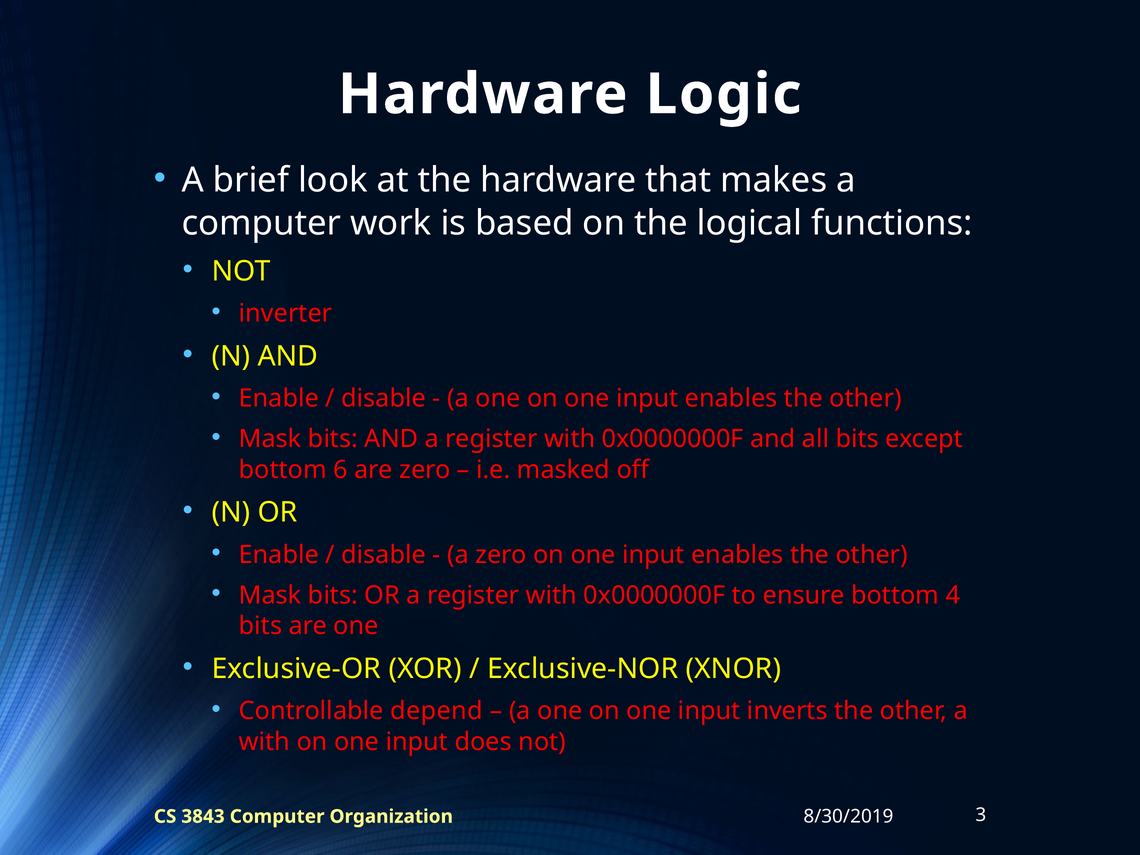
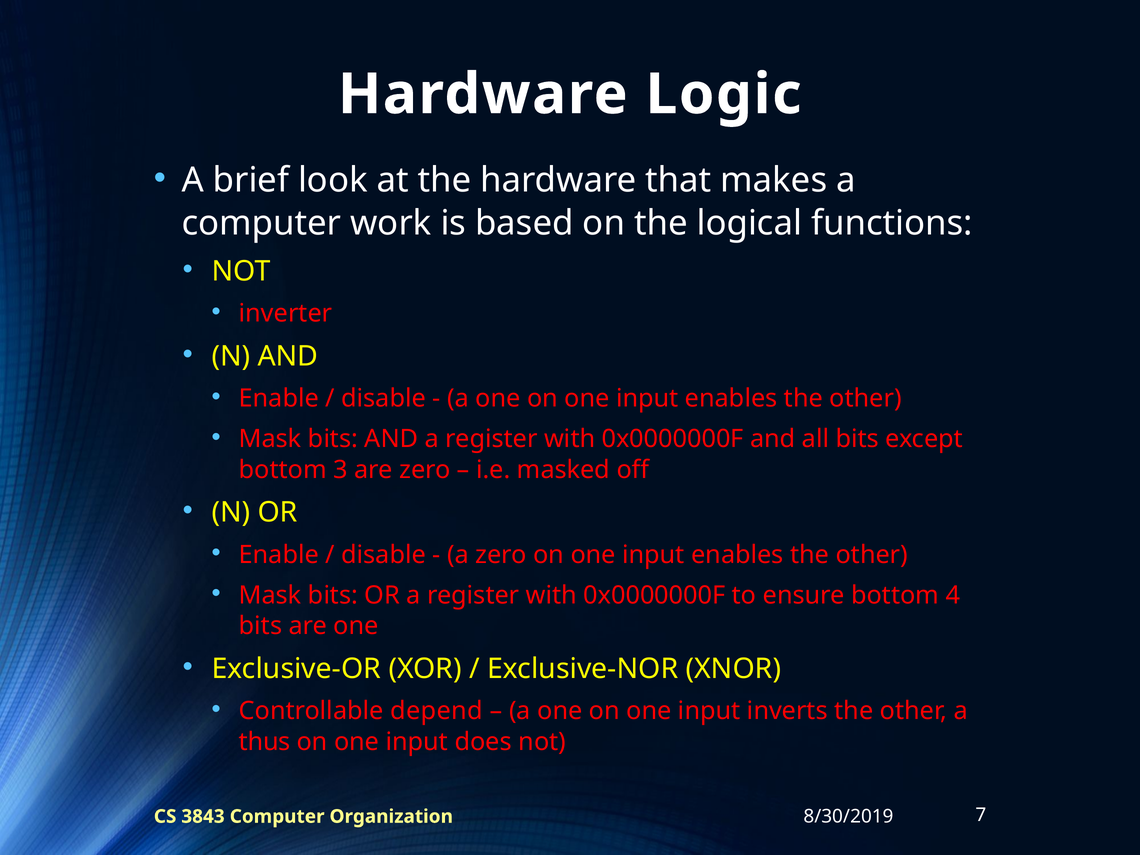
6: 6 -> 3 (340, 470)
with: with -> thus (265, 742)
3: 3 -> 7 (981, 815)
